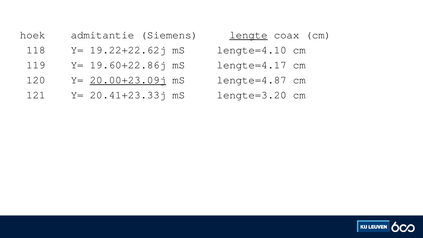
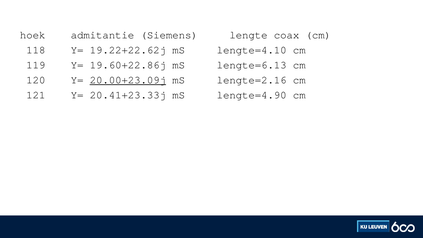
lengte underline: present -> none (248, 35)
lengte=4.17: lengte=4.17 -> lengte=6.13 (252, 65)
lengte=4.87: lengte=4.87 -> lengte=2.16 (252, 80)
lengte=3.20: lengte=3.20 -> lengte=4.90 (252, 95)
